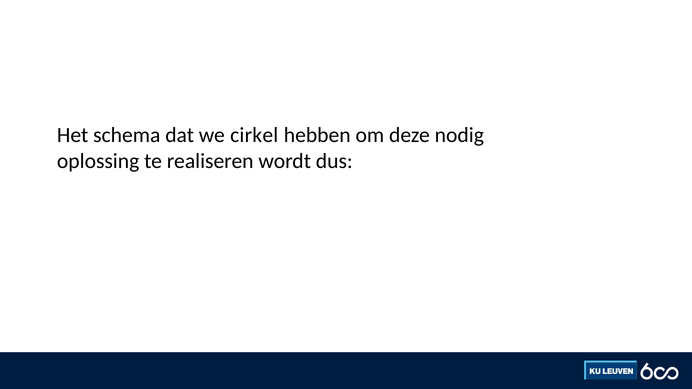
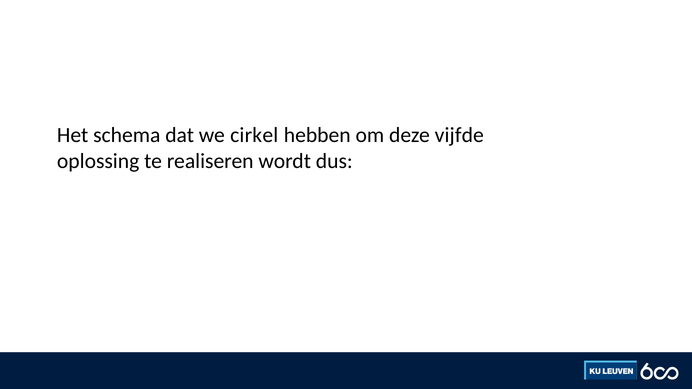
nodig: nodig -> vijfde (459, 135)
